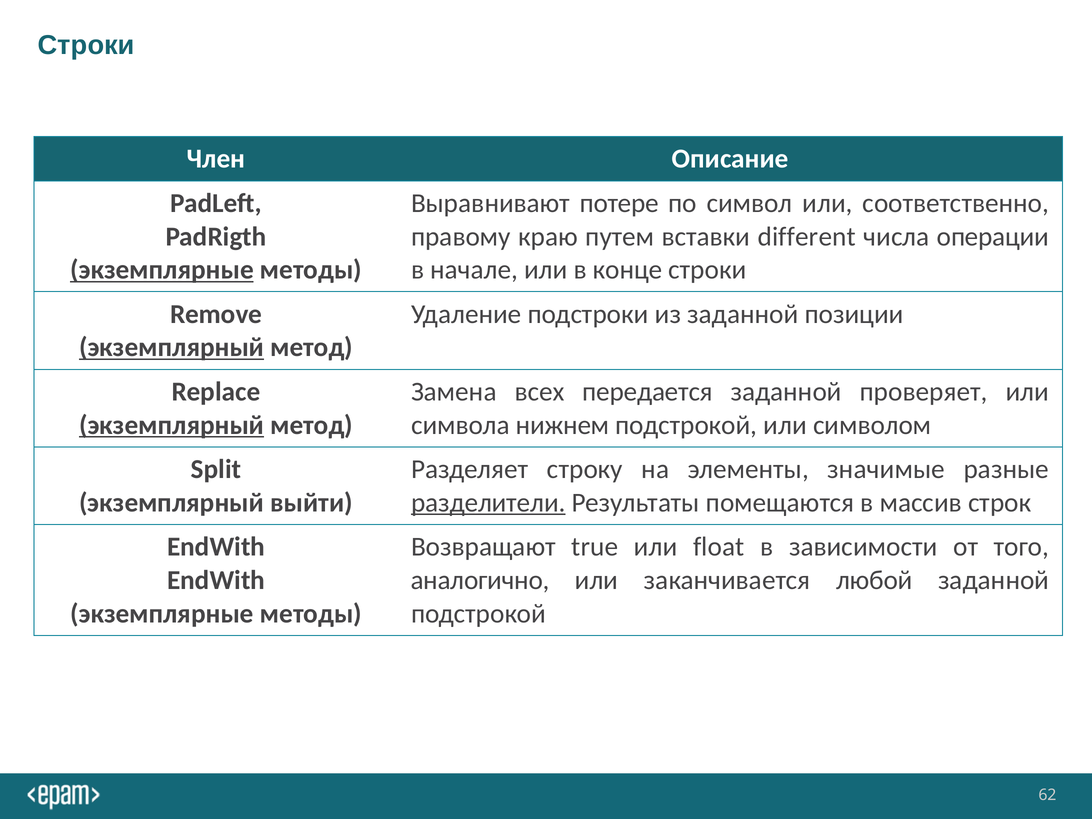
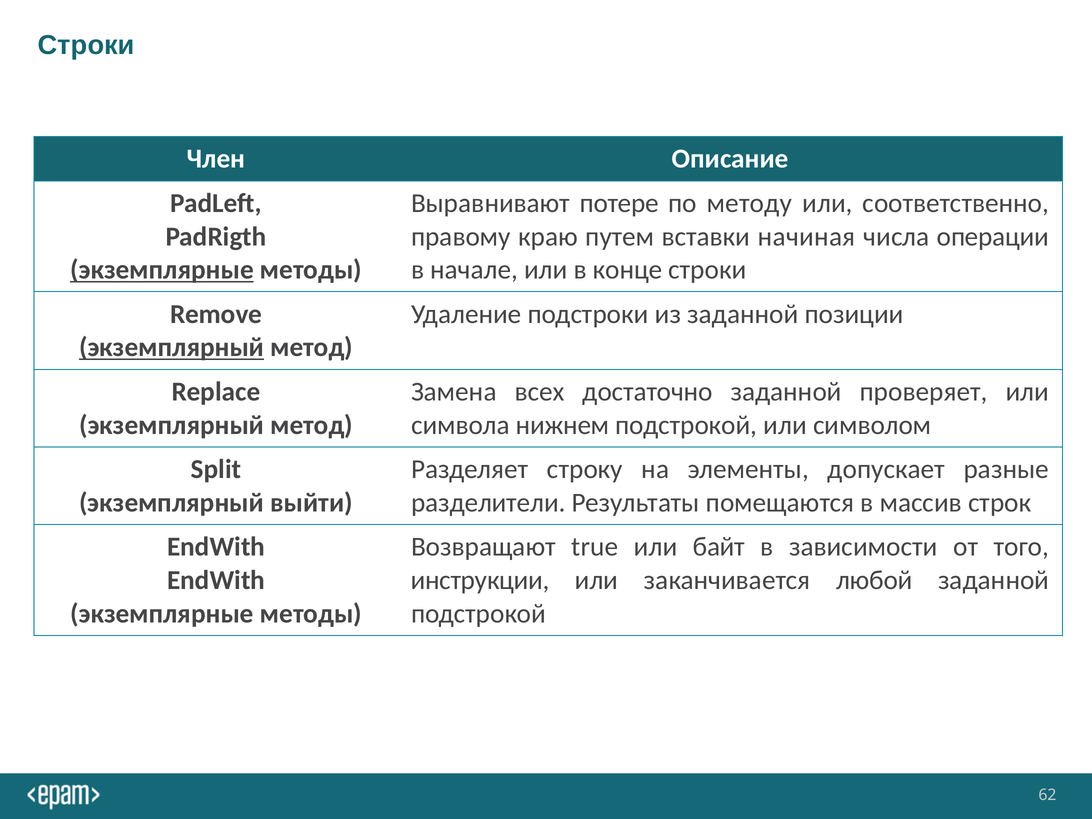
символ: символ -> методу (749, 203)
different: different -> начиная (807, 237)
передается: передается -> достаточно (648, 392)
экземплярный underline: present -> none (172, 425)
значимые: значимые -> допускает (886, 469)
разделители underline: present -> none (488, 503)
float: float -> байт (719, 547)
аналогично: аналогично -> инструкции (480, 580)
